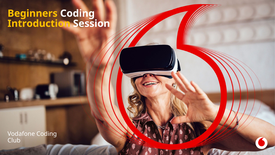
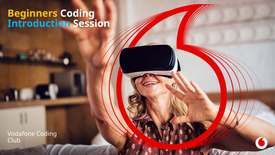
Introduction colour: yellow -> light blue (39, 24)
